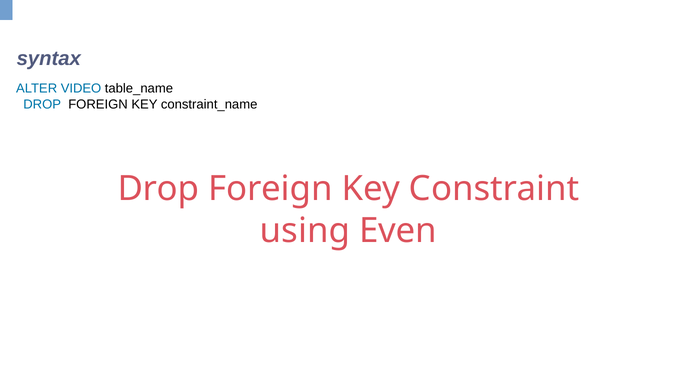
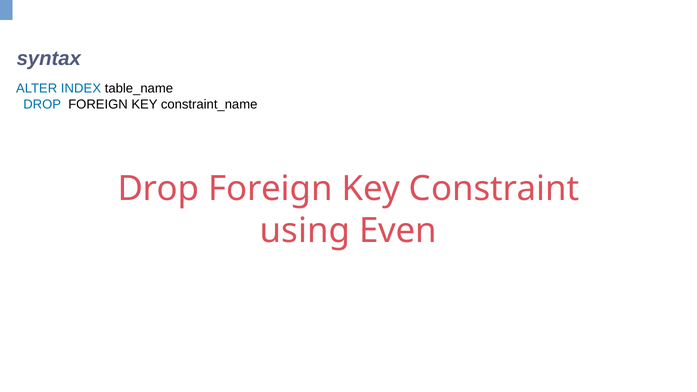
VIDEO: VIDEO -> INDEX (81, 89)
